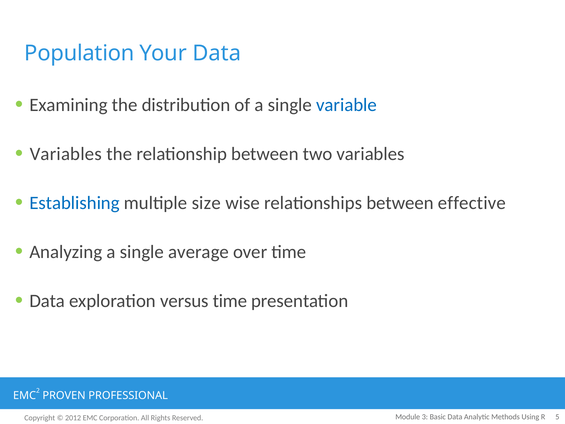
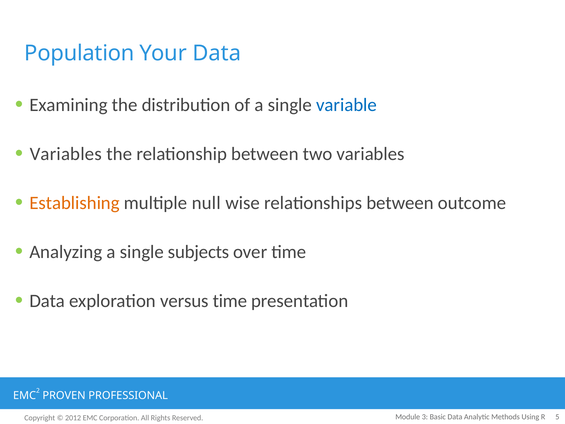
Establishing colour: blue -> orange (75, 203)
size: size -> null (206, 203)
effective: effective -> outcome (472, 203)
average: average -> subjects (199, 252)
